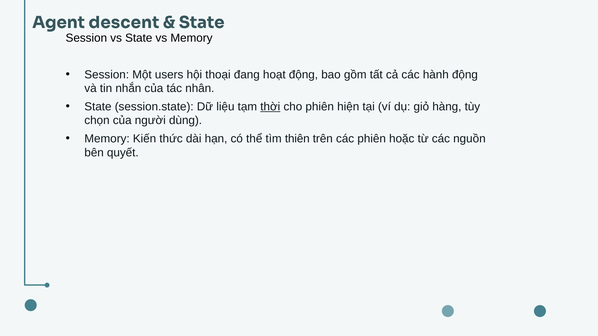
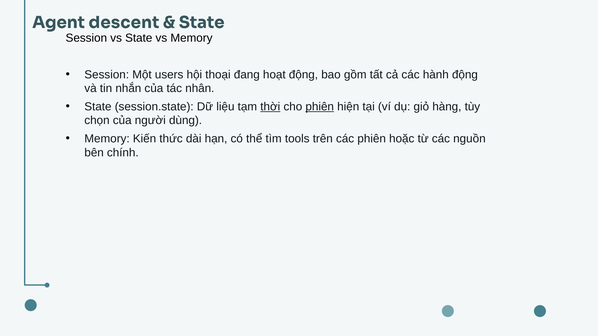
phiên underline: none -> present (320, 107)
thiên: thiên -> tools (297, 139)
quyết: quyết -> chính (123, 153)
